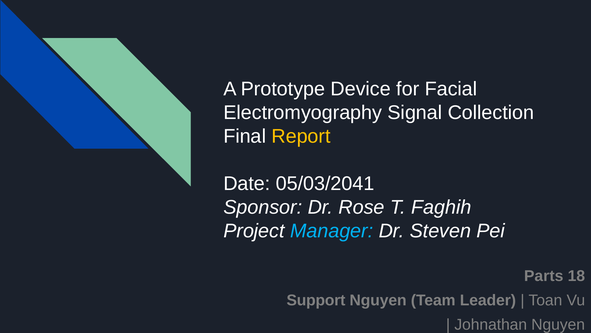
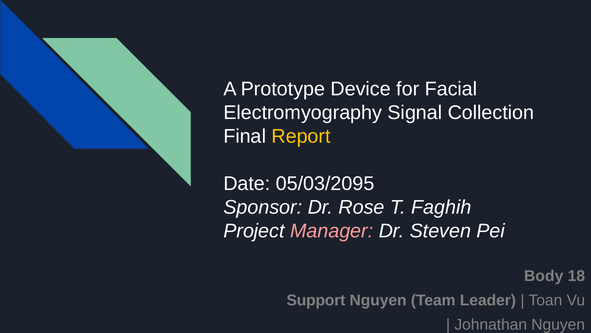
05/03/2041: 05/03/2041 -> 05/03/2095 (325, 183)
Manager colour: light blue -> pink (332, 231)
Parts: Parts -> Body (544, 276)
